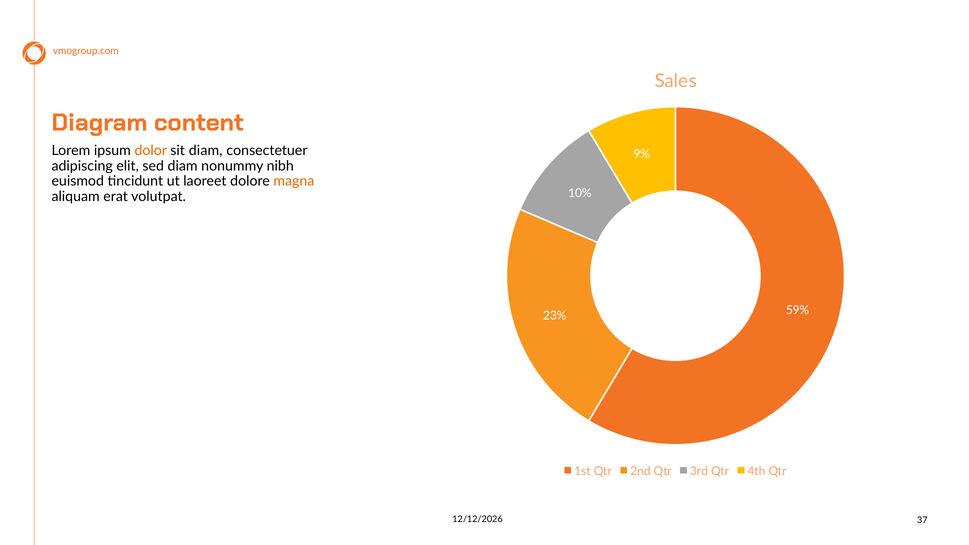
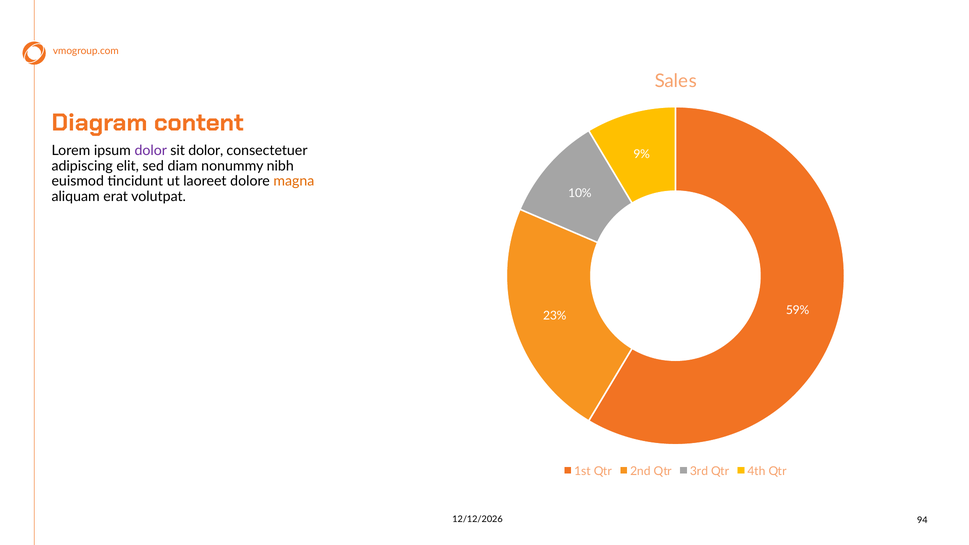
dolor colour: orange -> purple (151, 151)
sit diam: diam -> dolor (206, 151)
37: 37 -> 94 (922, 520)
